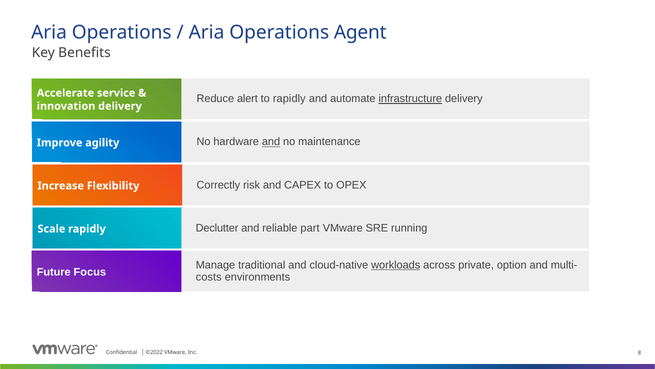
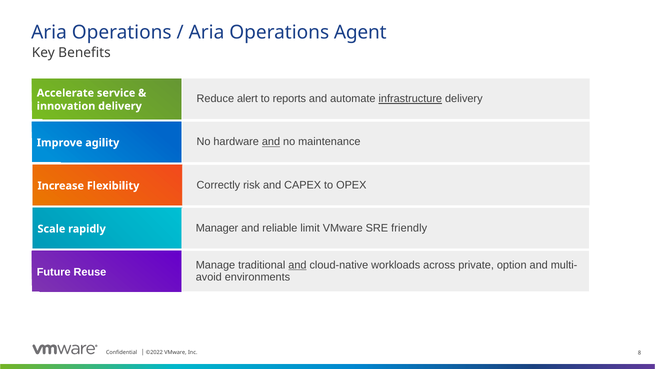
to rapidly: rapidly -> reports (289, 99)
Declutter: Declutter -> Manager (217, 228)
part: part -> limit (310, 228)
running: running -> friendly (409, 228)
and underline: none -> present (297, 265)
workloads underline: present -> none (396, 265)
Focus: Focus -> Reuse (90, 272)
costs: costs -> avoid (209, 277)
